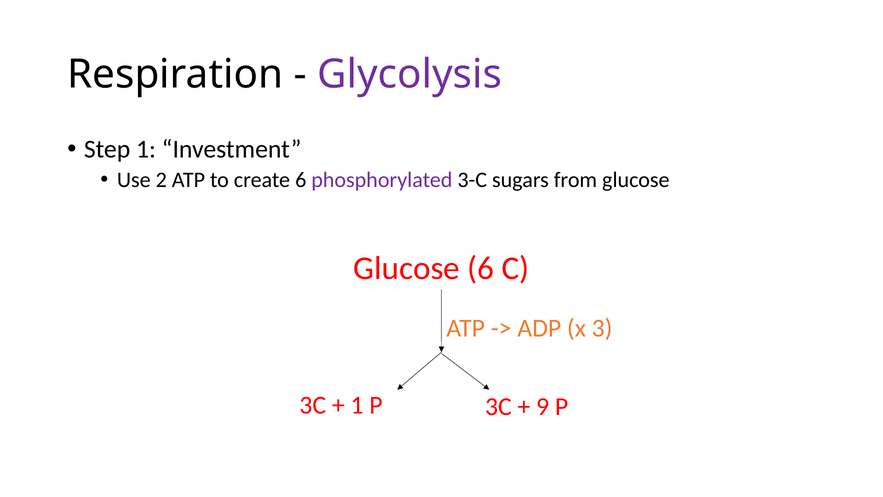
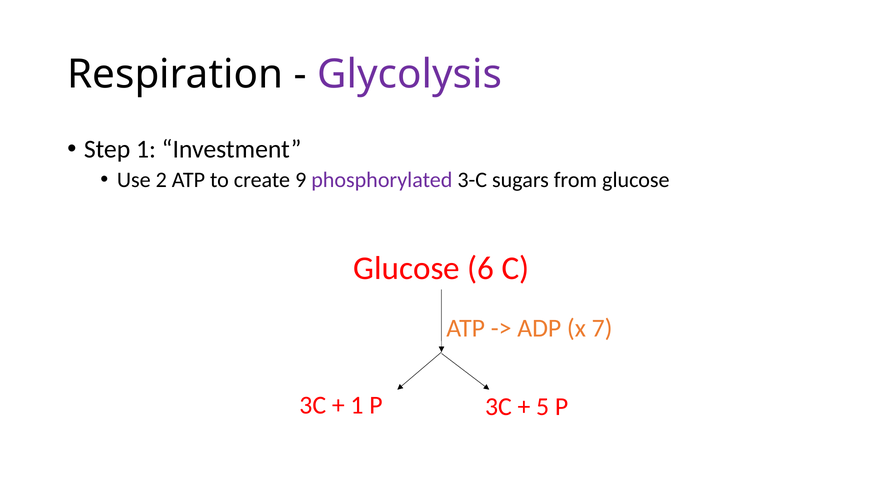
create 6: 6 -> 9 (301, 180)
3: 3 -> 7 (602, 328)
9: 9 -> 5 (543, 406)
